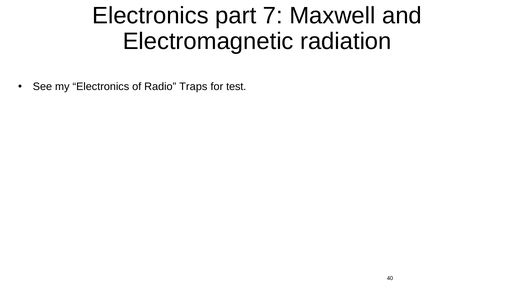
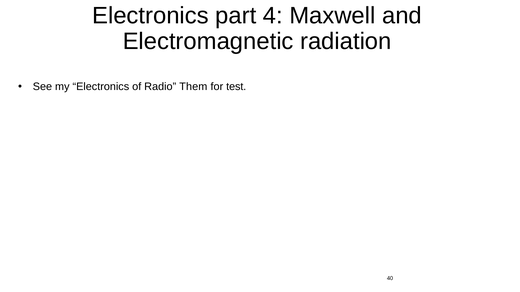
7: 7 -> 4 (273, 16)
Traps: Traps -> Them (193, 87)
